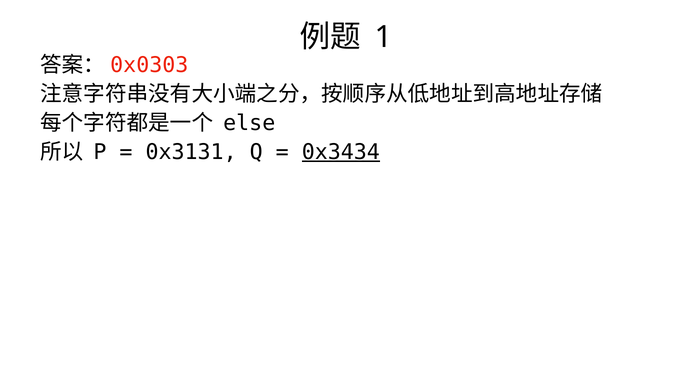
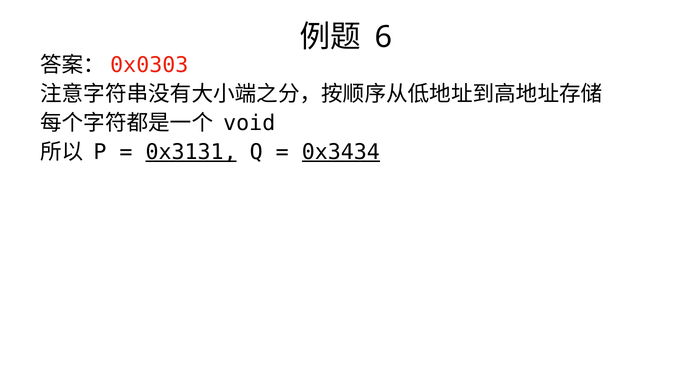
1: 1 -> 6 (384, 37)
else: else -> void (249, 123)
0x3131 underline: none -> present (191, 152)
